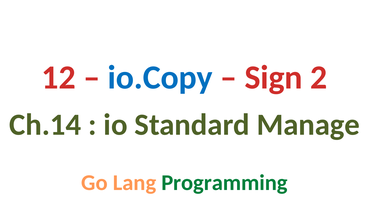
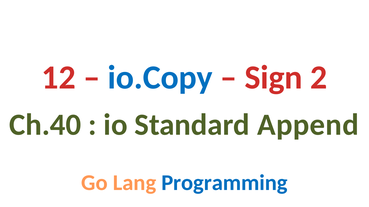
Ch.14: Ch.14 -> Ch.40 (45, 125)
Manage: Manage -> Append (308, 125)
Programming colour: green -> blue (224, 183)
